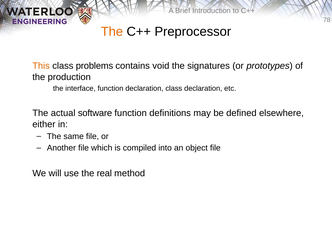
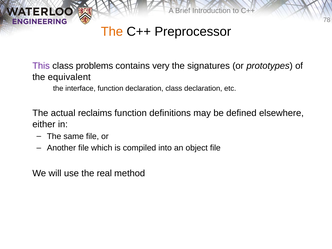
This colour: orange -> purple (41, 66)
void: void -> very (161, 66)
production: production -> equivalent (69, 77)
software: software -> reclaims (95, 113)
